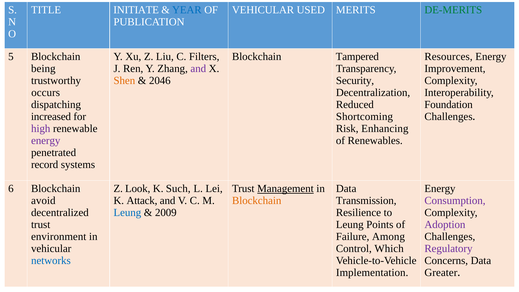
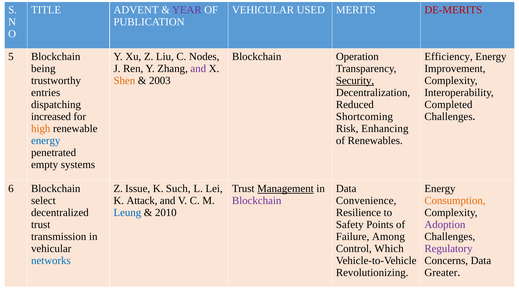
INITIATE: INITIATE -> ADVENT (136, 10)
YEAR colour: blue -> purple (187, 10)
DE-MERITS colour: green -> red (453, 10)
Filters: Filters -> Nodes (204, 57)
Tampered: Tampered -> Operation (357, 57)
Resources: Resources -> Efficiency (449, 57)
2046: 2046 -> 2003 (160, 81)
Security underline: none -> present (355, 81)
occurs: occurs -> entries (46, 93)
Foundation: Foundation -> Completed (448, 105)
high colour: purple -> orange (41, 129)
energy colour: purple -> blue (46, 141)
record: record -> empty (45, 165)
Look: Look -> Issue (138, 189)
avoid: avoid -> select (43, 201)
Blockchain colour: orange -> purple (257, 201)
Transmission: Transmission -> Convenience (366, 201)
Consumption colour: purple -> orange (455, 201)
2009: 2009 -> 2010 (166, 213)
Leung: Leung -> Safety (350, 225)
environment: environment -> transmission (59, 237)
Implementation: Implementation -> Revolutionizing (372, 273)
